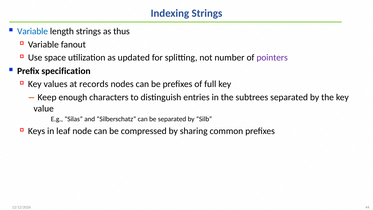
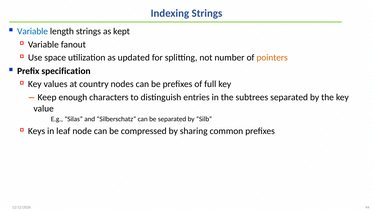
thus: thus -> kept (122, 31)
pointers colour: purple -> orange (272, 58)
records: records -> country (94, 84)
